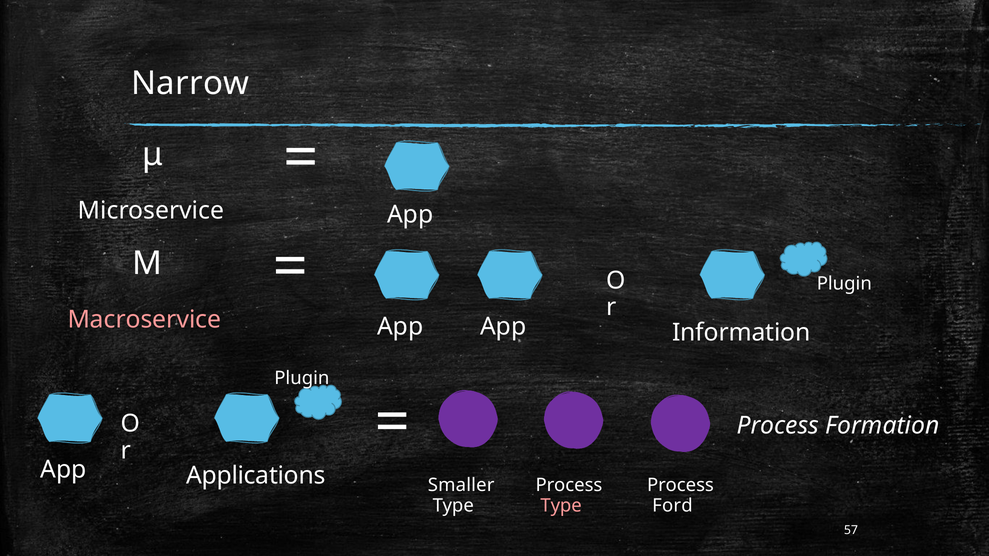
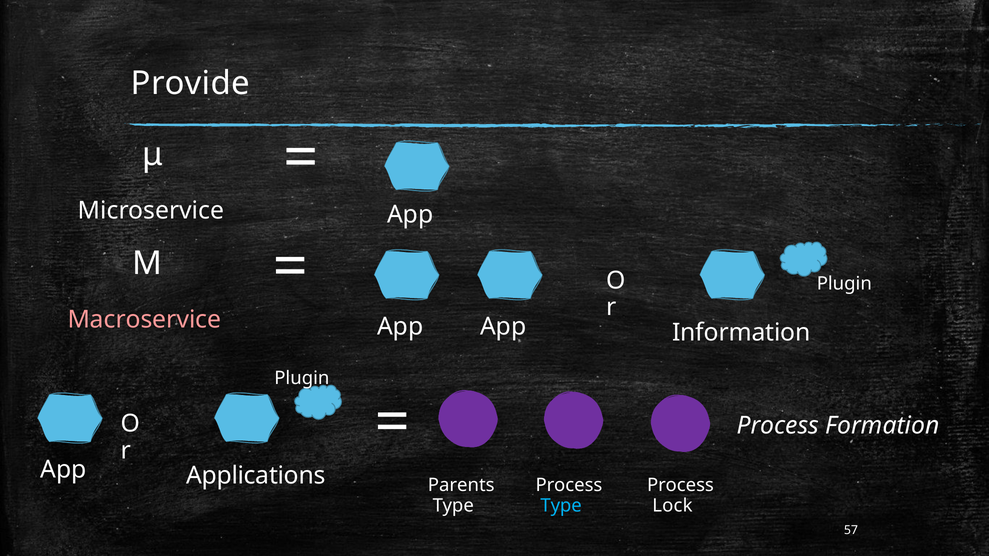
Narrow: Narrow -> Provide (190, 83)
Smaller: Smaller -> Parents (461, 486)
Type colour: pink -> light blue (561, 506)
Ford: Ford -> Lock (672, 506)
